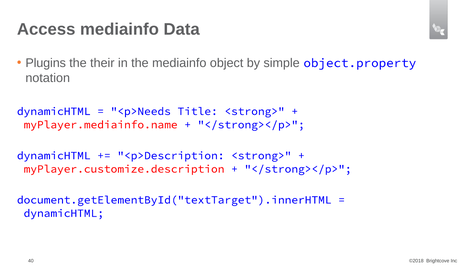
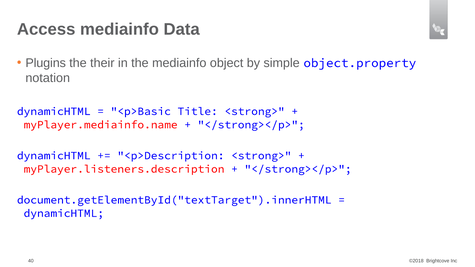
<p>Needs: <p>Needs -> <p>Basic (141, 111)
myPlayer.customize.description: myPlayer.customize.description -> myPlayer.listeners.description (124, 169)
